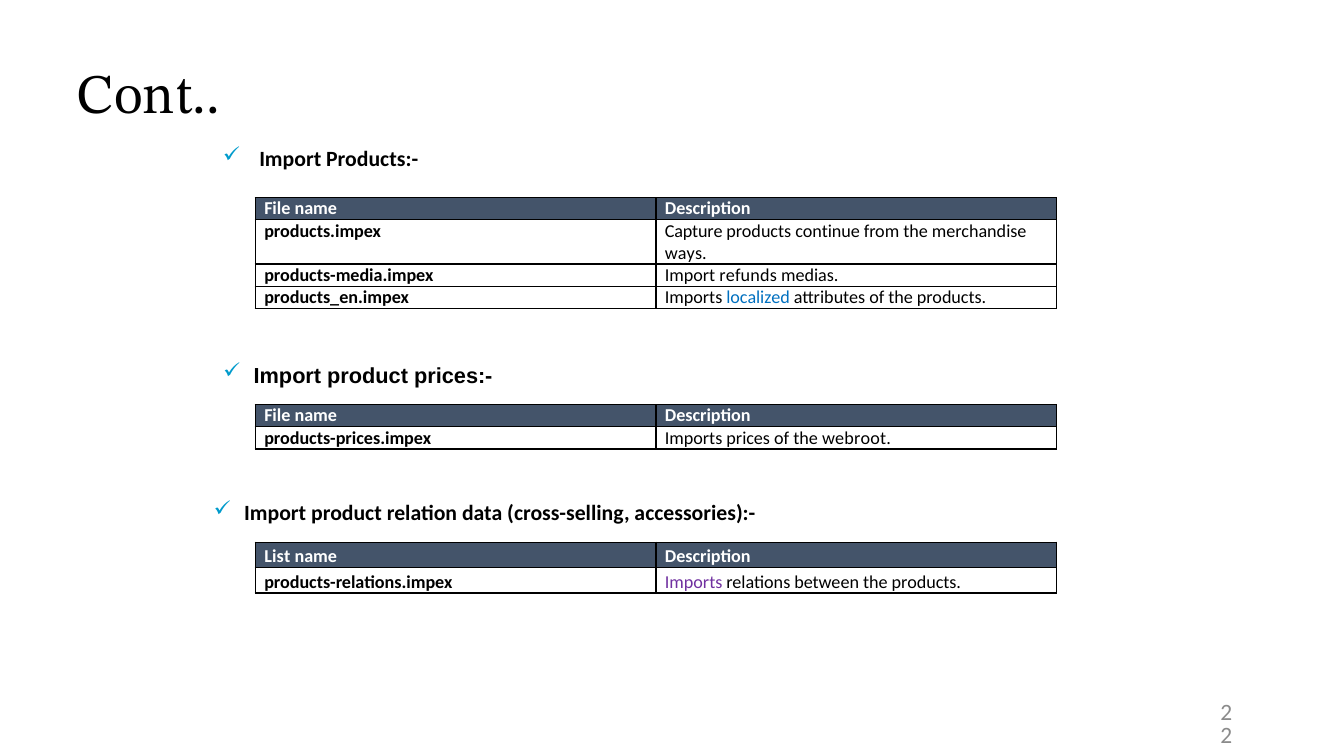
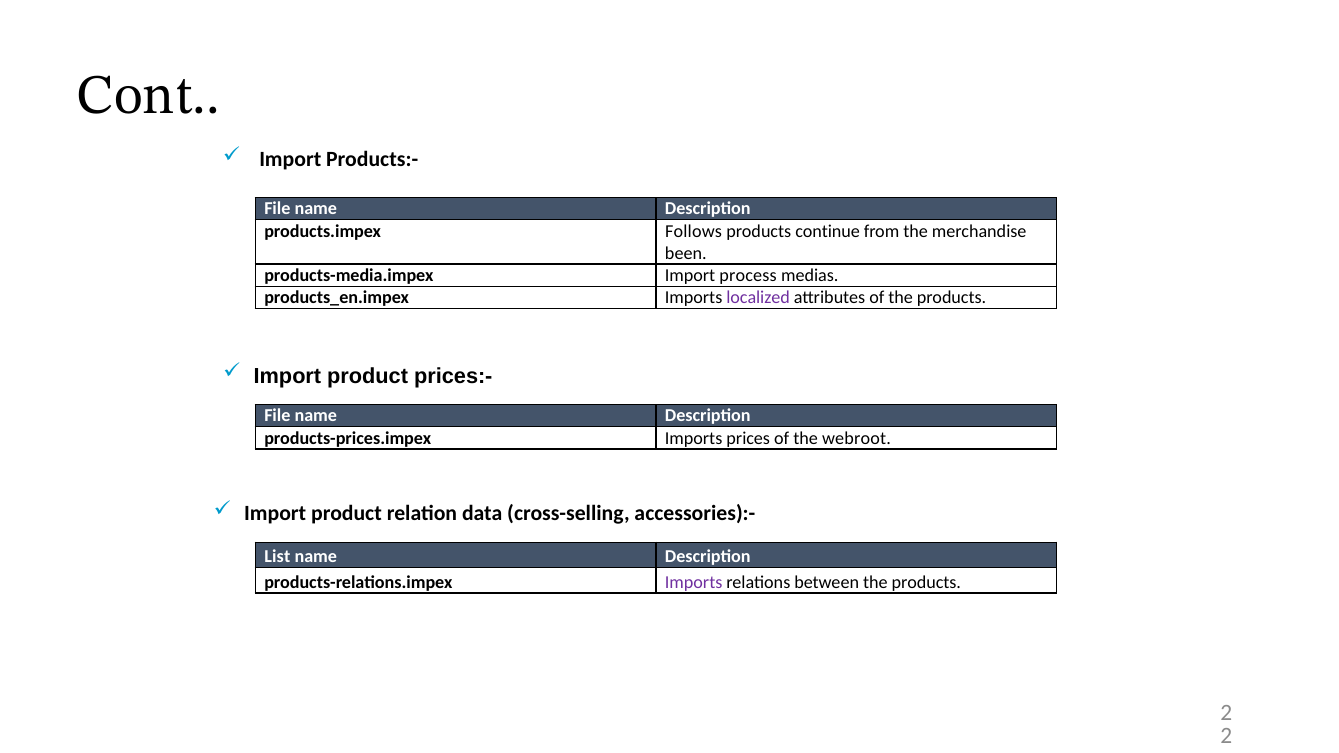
Capture: Capture -> Follows (694, 231)
ways: ways -> been (686, 253)
refunds: refunds -> process (748, 275)
localized colour: blue -> purple (758, 297)
